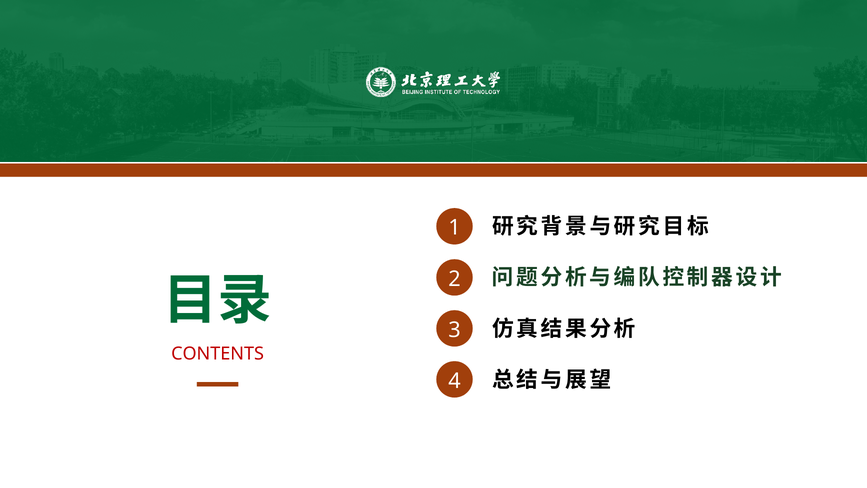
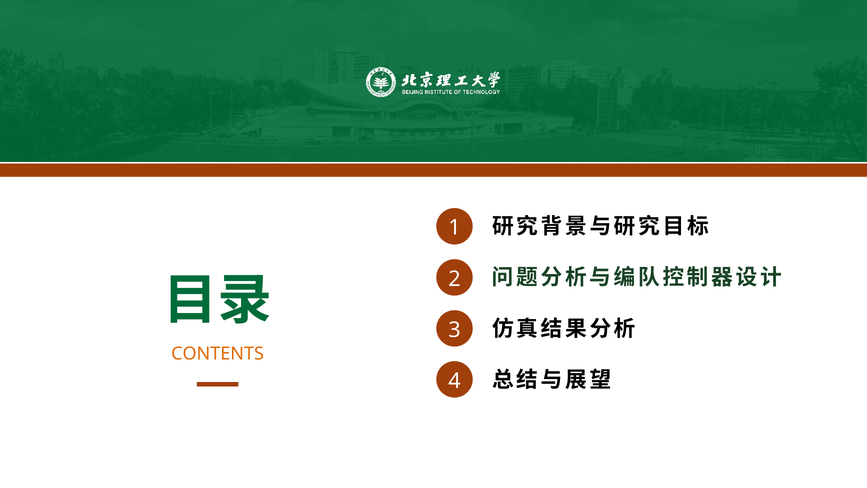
CONTENTS colour: red -> orange (218, 354)
